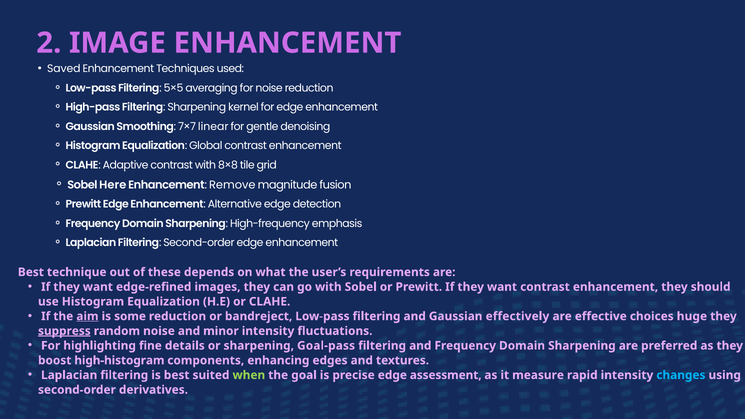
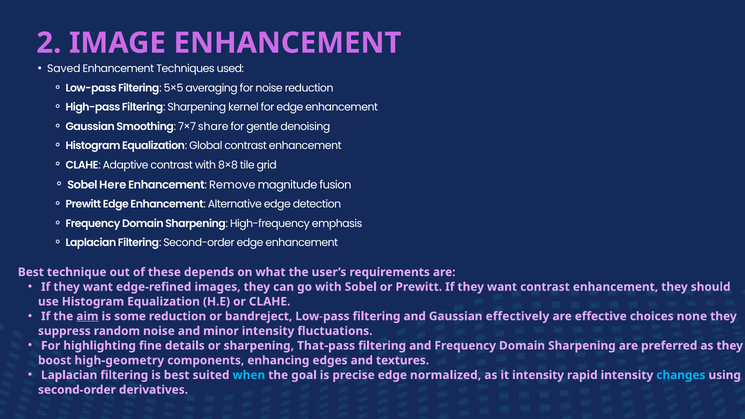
linear: linear -> share (213, 127)
huge: huge -> none (692, 316)
suppress underline: present -> none (64, 331)
Goal-pass: Goal-pass -> That-pass (326, 346)
high-histogram: high-histogram -> high-geometry (119, 360)
when colour: light green -> light blue (249, 375)
assessment: assessment -> normalized (446, 375)
it measure: measure -> intensity (538, 375)
